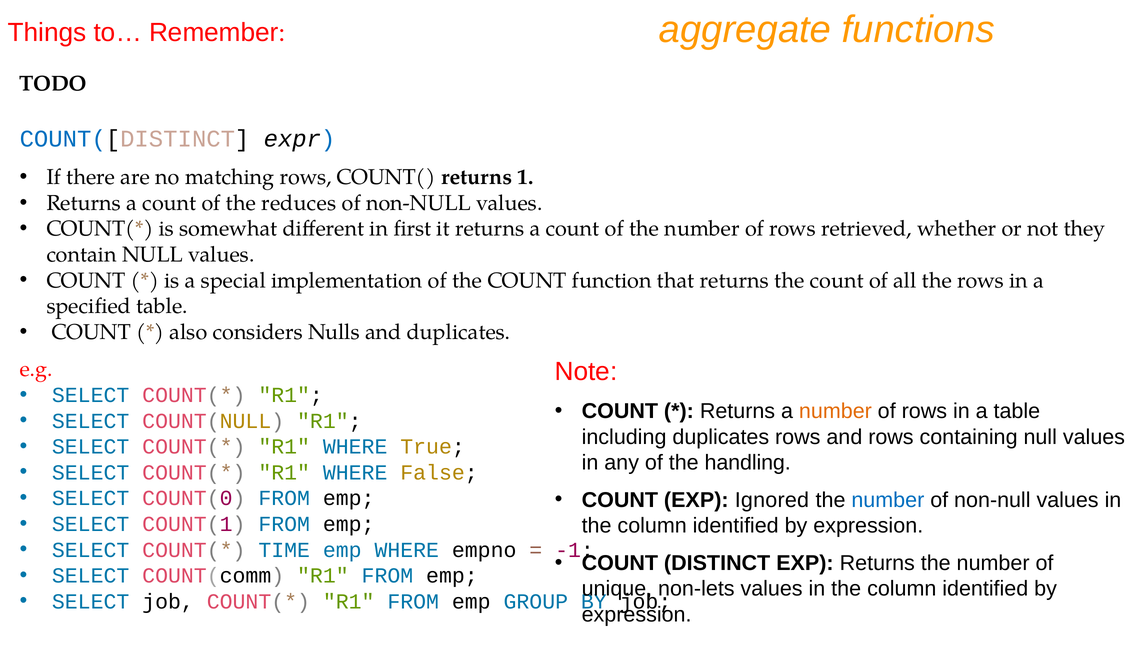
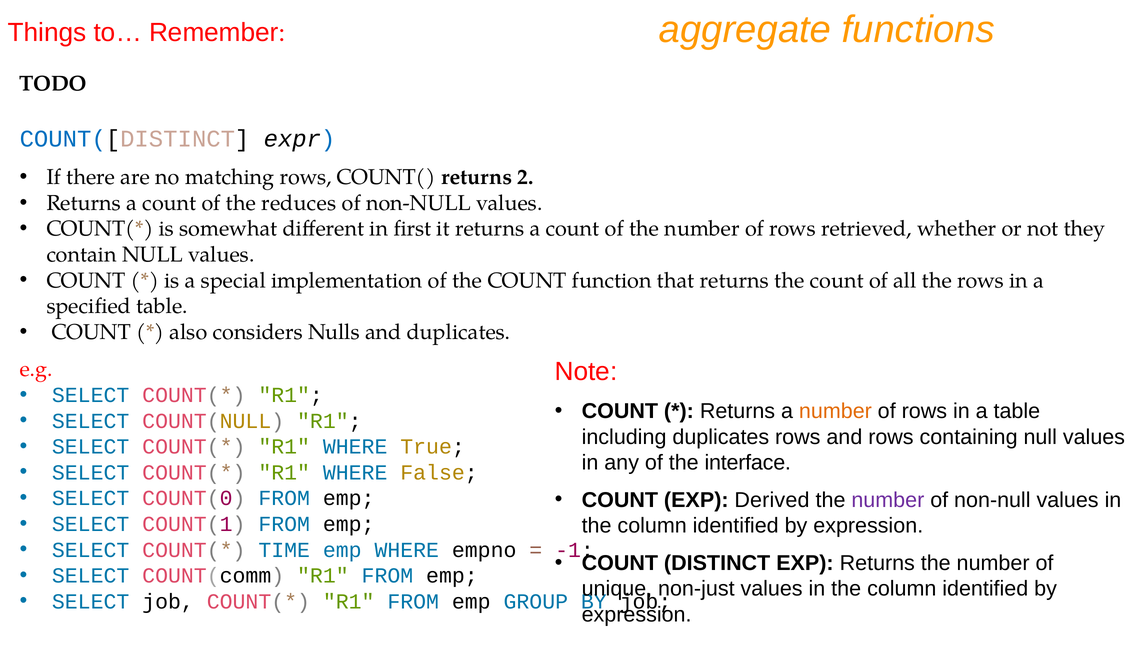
1: 1 -> 2 (525, 177)
handling: handling -> interface (748, 463)
Ignored: Ignored -> Derived (772, 500)
number colour: blue -> purple (888, 500)
non-lets: non-lets -> non-just (696, 589)
